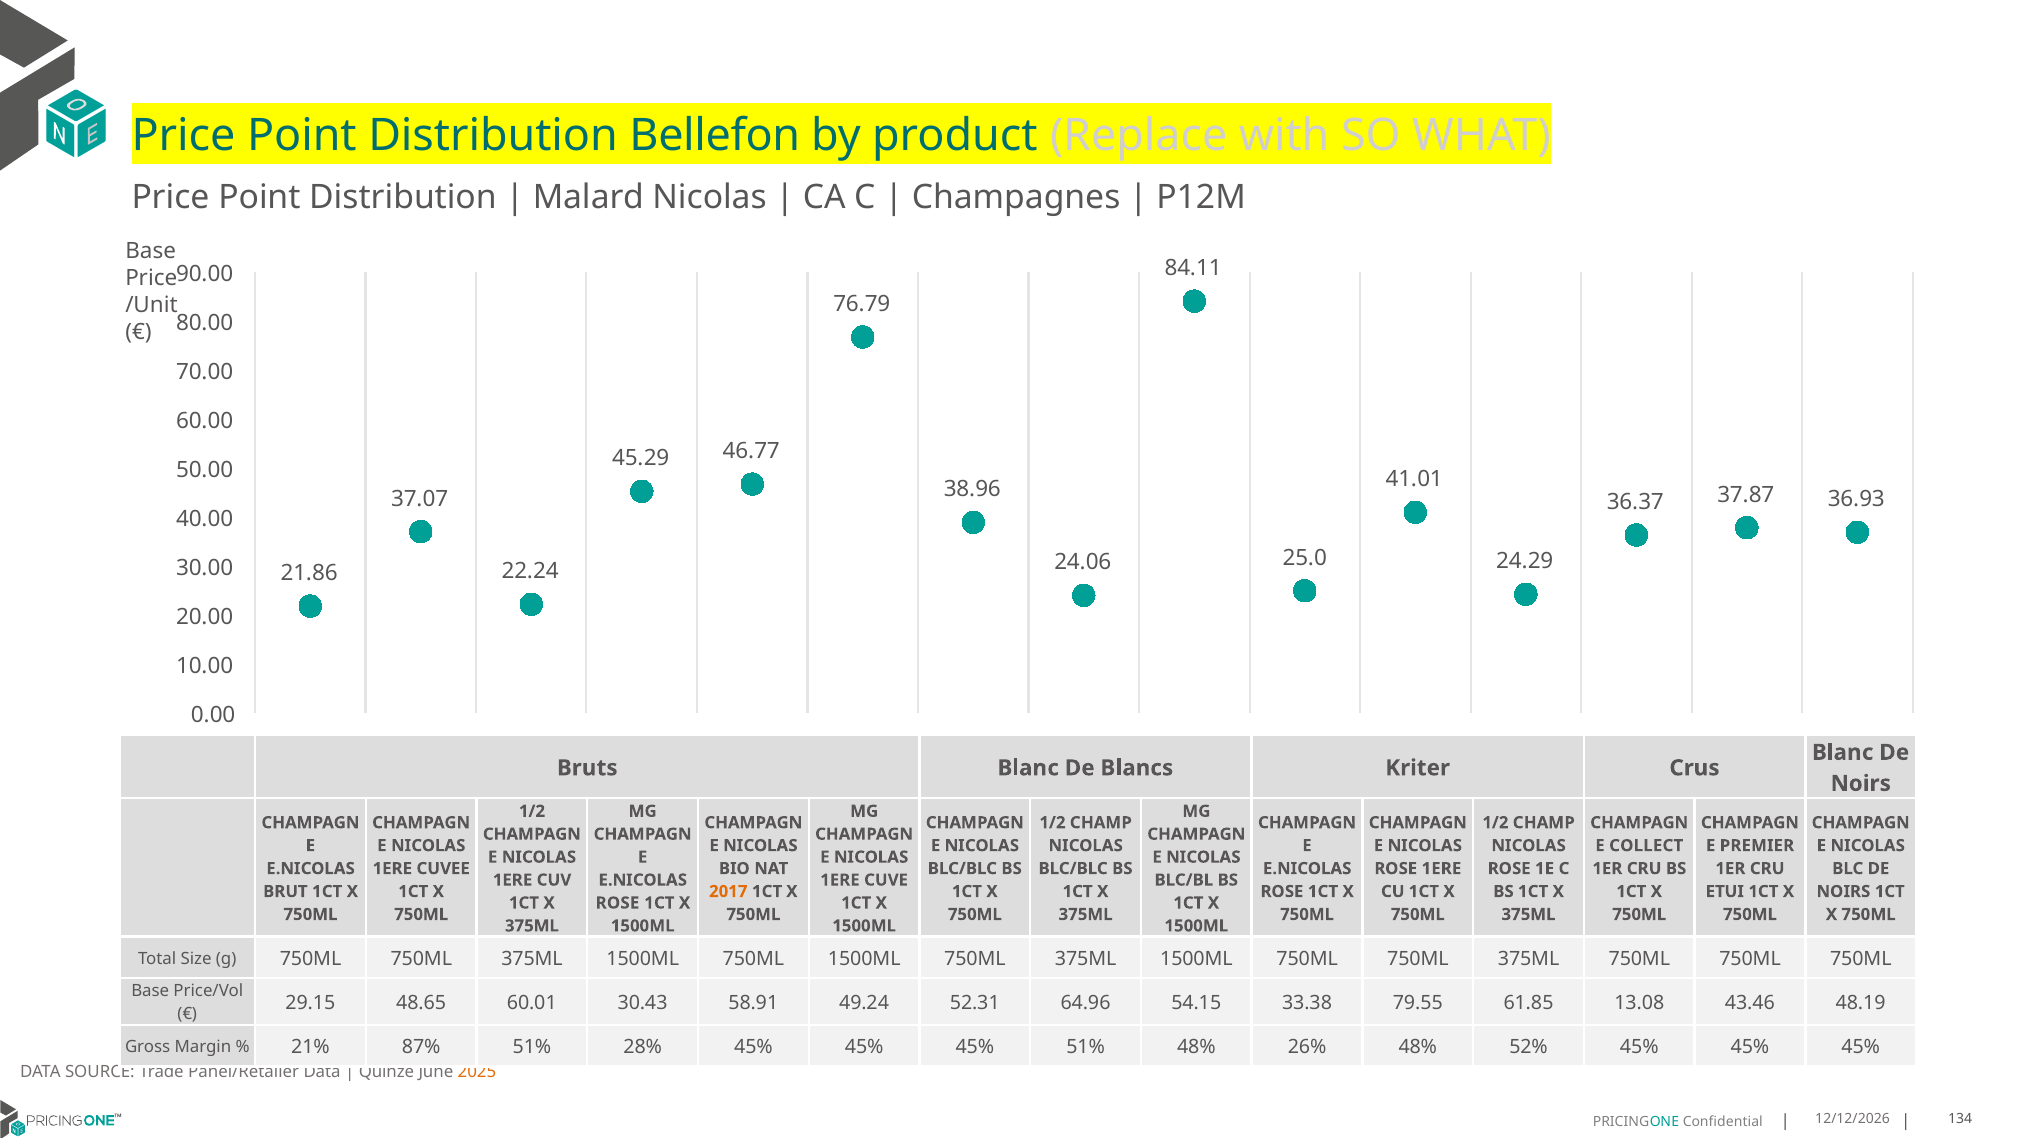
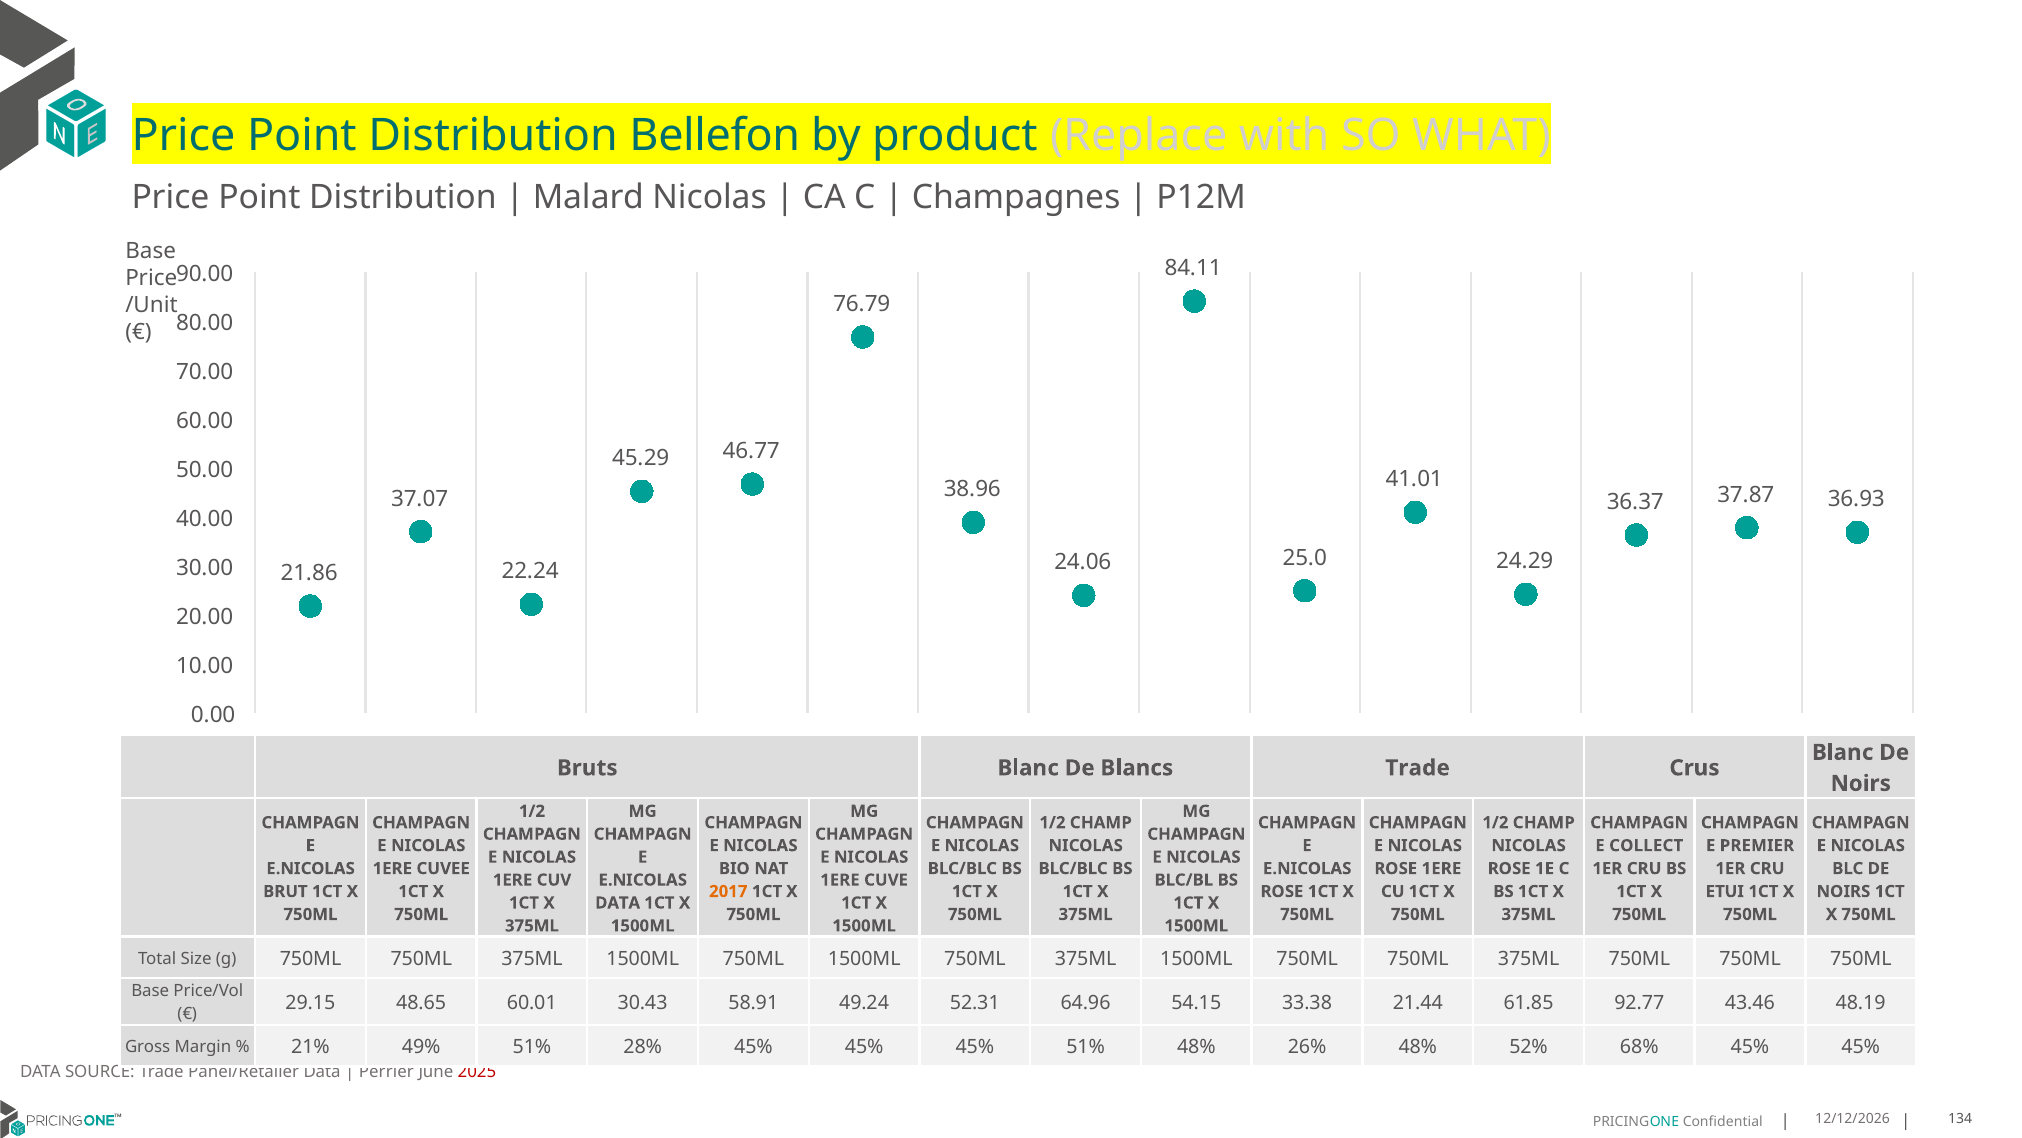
Blancs Kriter: Kriter -> Trade (1418, 768)
ROSE: ROSE -> DATA (618, 903)
79.55: 79.55 -> 21.44 (1418, 1003)
13.08: 13.08 -> 92.77 (1639, 1003)
87%: 87% -> 49% (421, 1047)
52% 45%: 45% -> 68% (1639, 1047)
Quinze: Quinze -> Perrier (386, 1071)
2025 colour: orange -> red (477, 1071)
